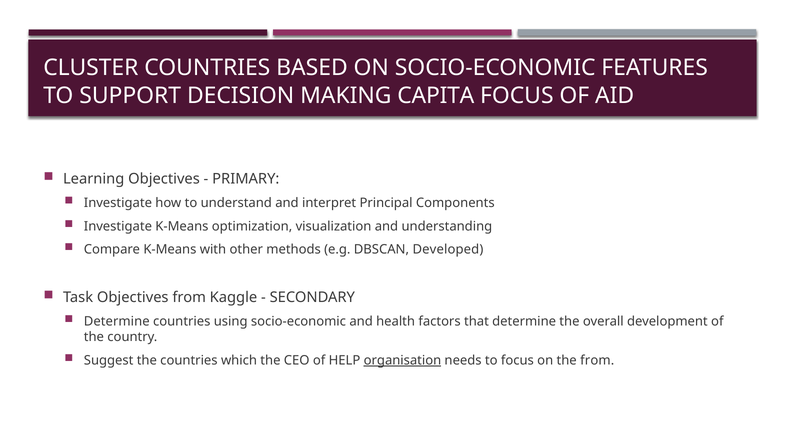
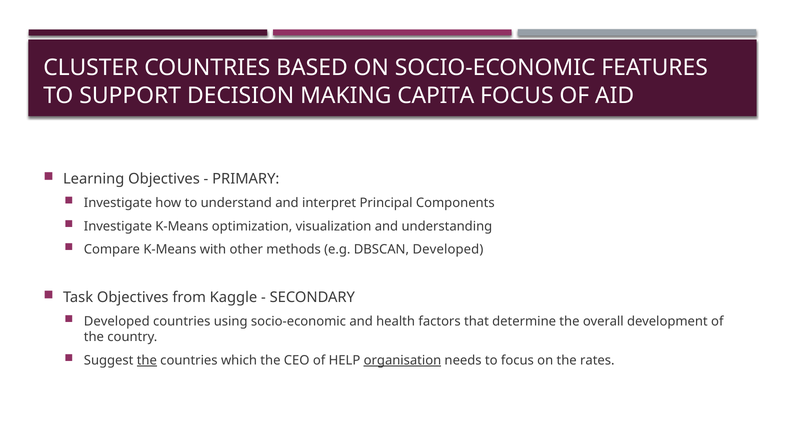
Determine: Determine -> Developed (117, 321)
the underline: none -> present (147, 360)
the from: from -> rates (597, 360)
